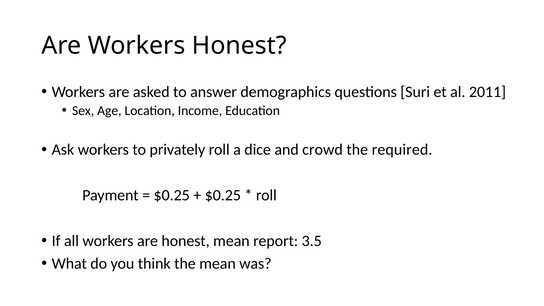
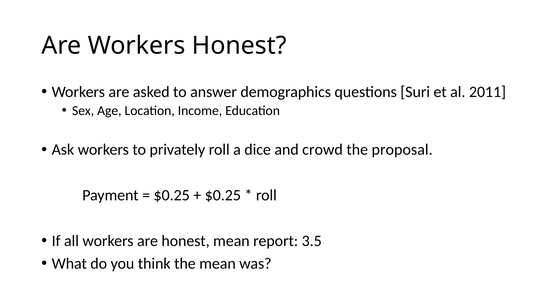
required: required -> proposal (402, 150)
